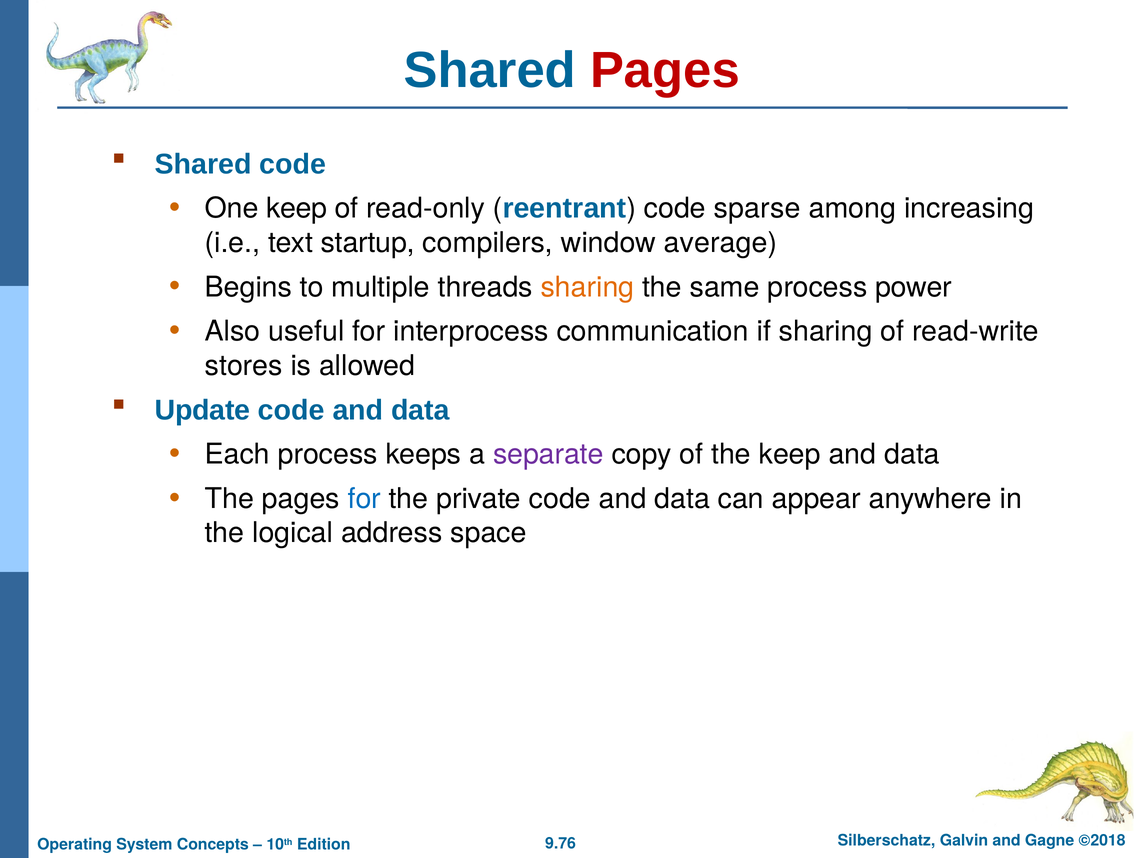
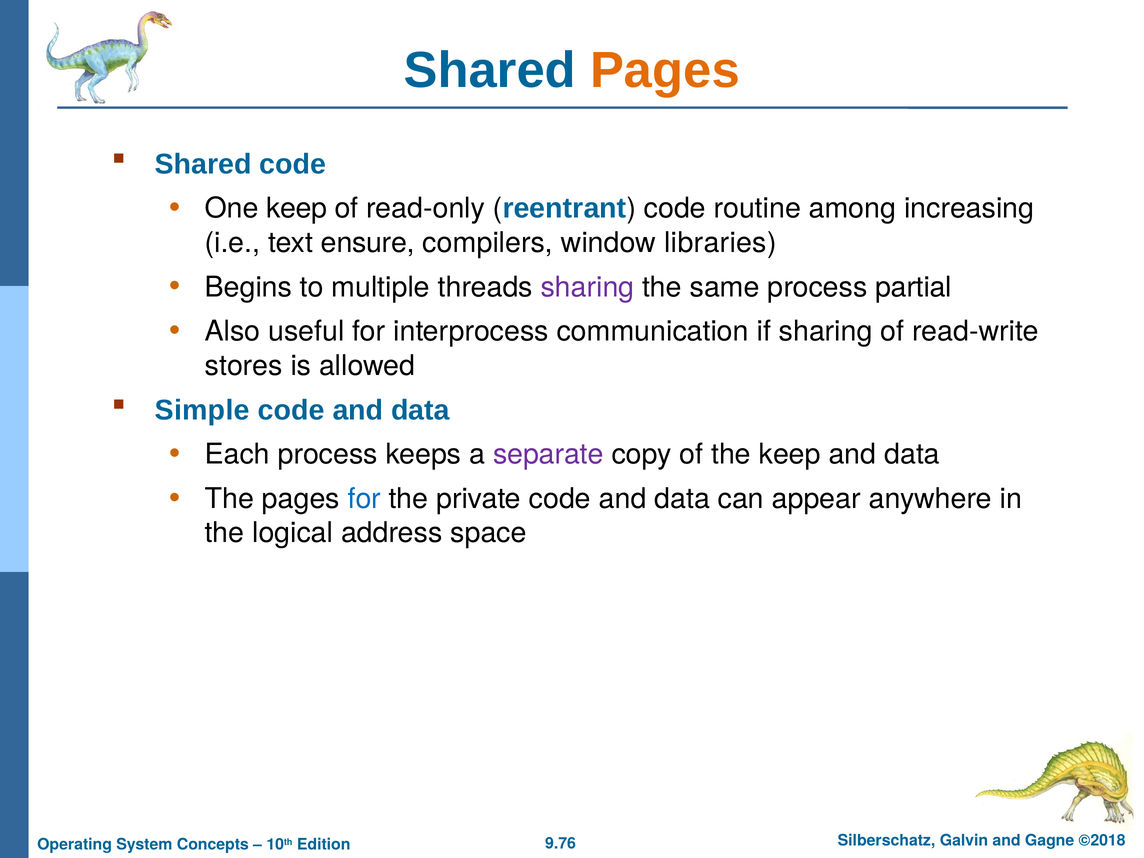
Pages colour: red -> orange (665, 70)
sparse: sparse -> routine (757, 209)
startup: startup -> ensure (368, 243)
average: average -> libraries (720, 243)
sharing colour: orange -> purple (587, 287)
power: power -> partial (914, 287)
Update: Update -> Simple (202, 410)
